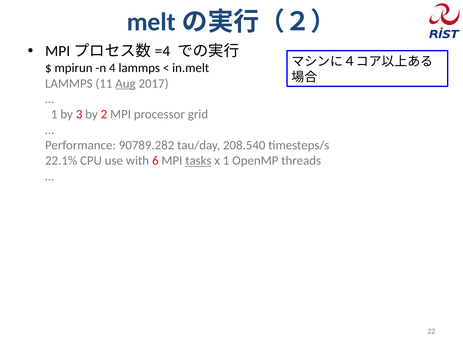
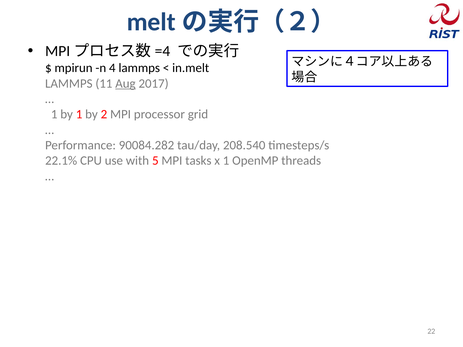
by 3: 3 -> 1 (79, 114)
90789.282: 90789.282 -> 90084.282 (147, 145)
6: 6 -> 5 (155, 161)
tasks underline: present -> none (198, 161)
